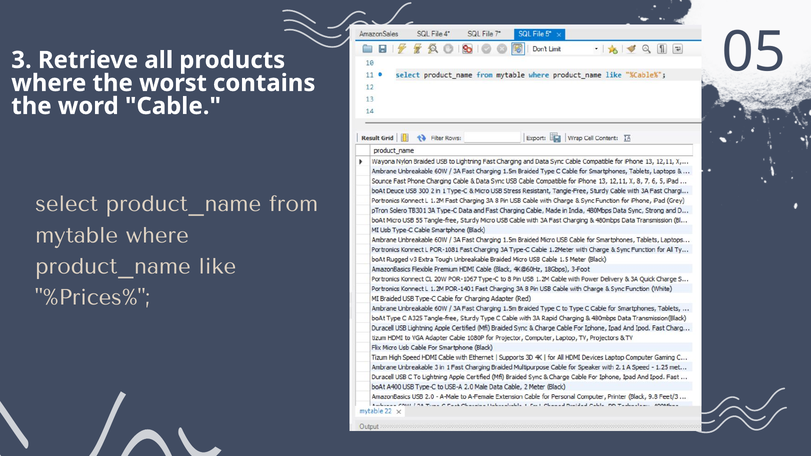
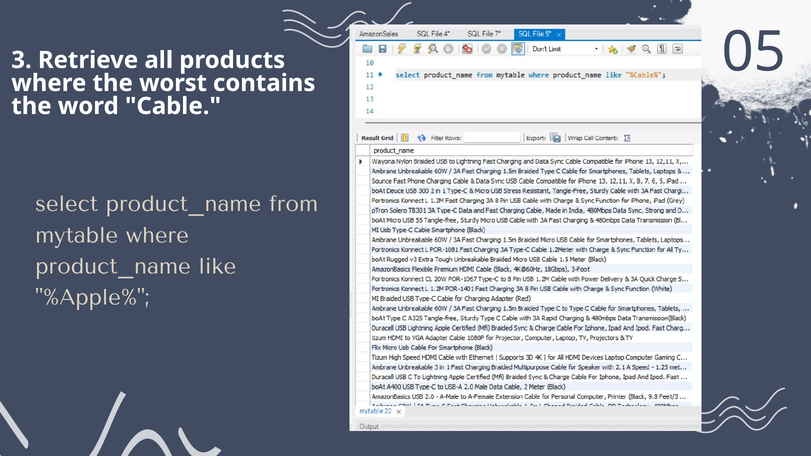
%Prices%: %Prices% -> %Apple% (93, 297)
